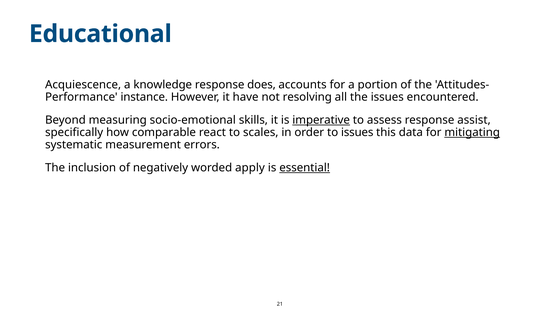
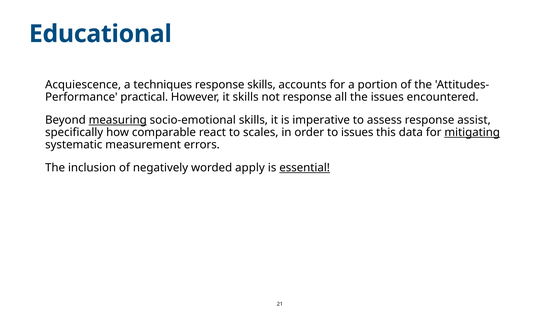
knowledge: knowledge -> techniques (163, 85)
response does: does -> skills (261, 85)
instance: instance -> practical (144, 97)
it have: have -> skills (246, 97)
not resolving: resolving -> response (307, 97)
measuring underline: none -> present (118, 120)
imperative underline: present -> none (321, 120)
